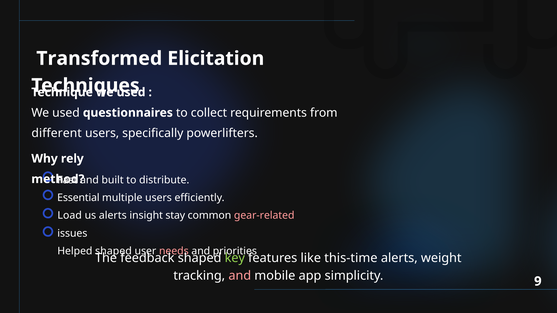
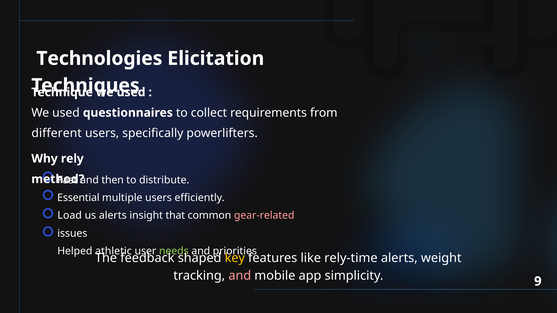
Transformed: Transformed -> Technologies (99, 59)
built: built -> then (113, 180)
stay: stay -> that (175, 216)
Helped shaped: shaped -> athletic (113, 251)
needs colour: pink -> light green (174, 251)
key colour: light green -> yellow (235, 258)
this-time: this-time -> rely-time (351, 258)
